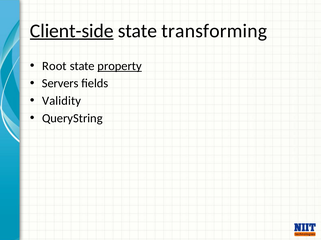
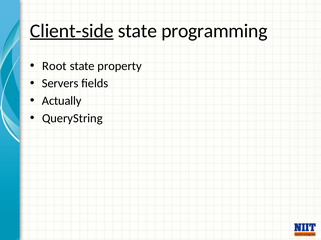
transforming: transforming -> programming (214, 31)
property underline: present -> none (120, 66)
Validity: Validity -> Actually (62, 101)
